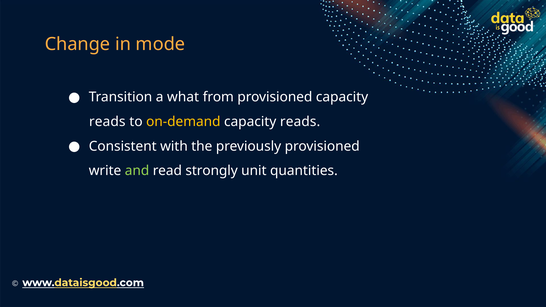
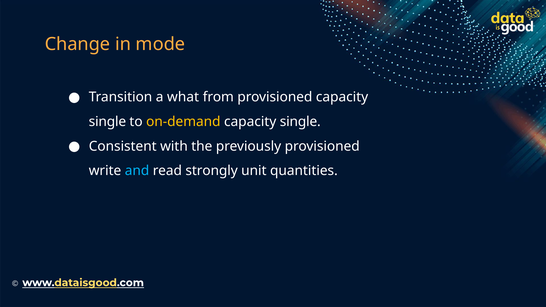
reads: reads -> single (107, 122)
reads: reads -> single (300, 122)
and colour: light green -> light blue (137, 171)
